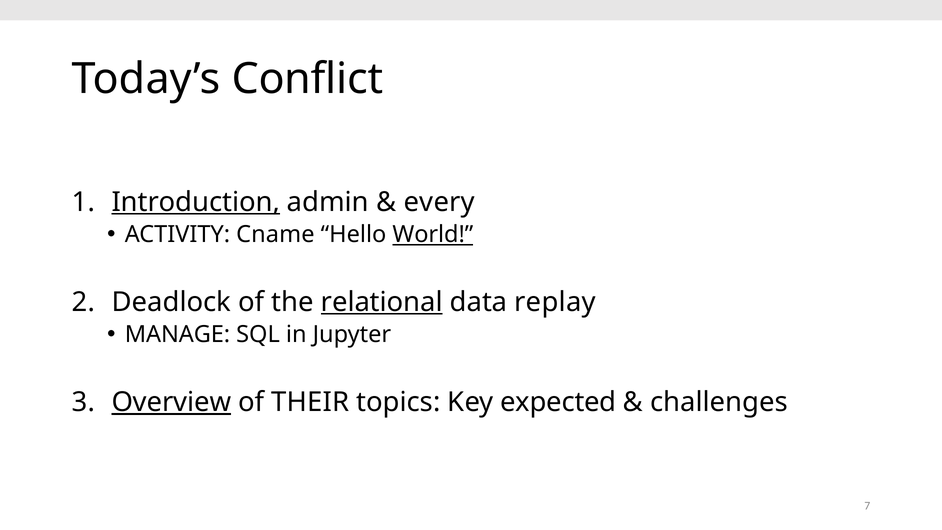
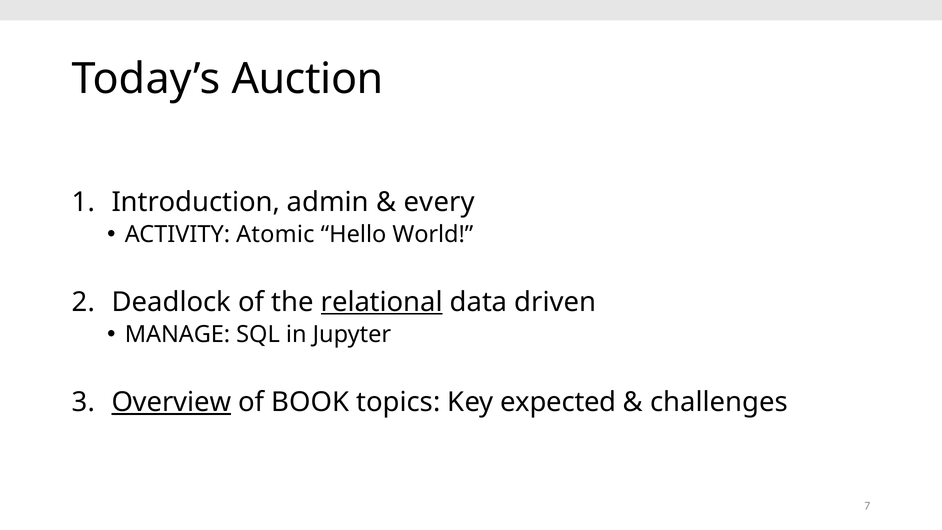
Conflict: Conflict -> Auction (307, 79)
Introduction underline: present -> none (196, 202)
Cname: Cname -> Atomic (275, 234)
World underline: present -> none (433, 234)
replay: replay -> driven (555, 302)
THEIR: THEIR -> BOOK (310, 402)
